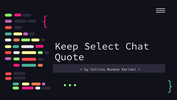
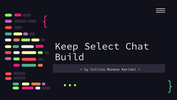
Quote: Quote -> Build (69, 57)
